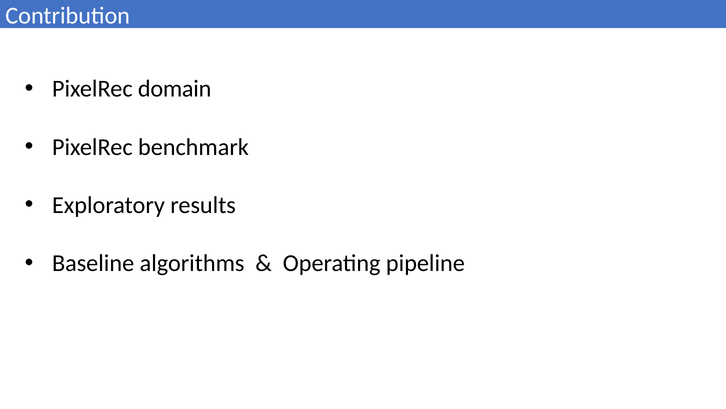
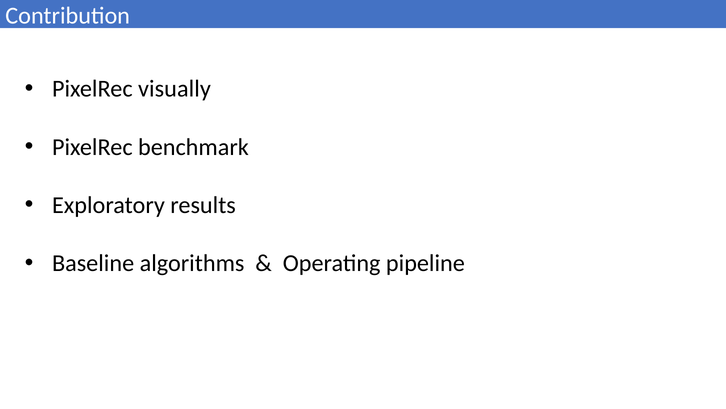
domain: domain -> visually (174, 89)
